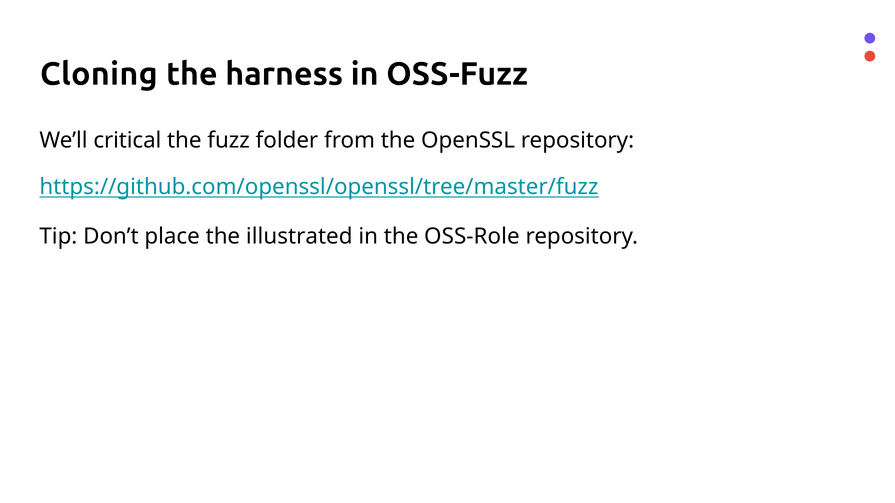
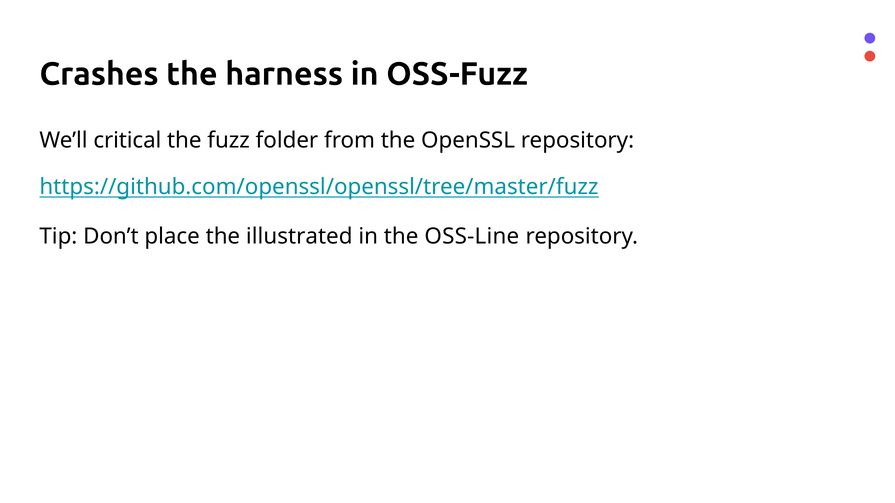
Cloning: Cloning -> Crashes (99, 74)
OSS-Role: OSS-Role -> OSS-Line (472, 236)
